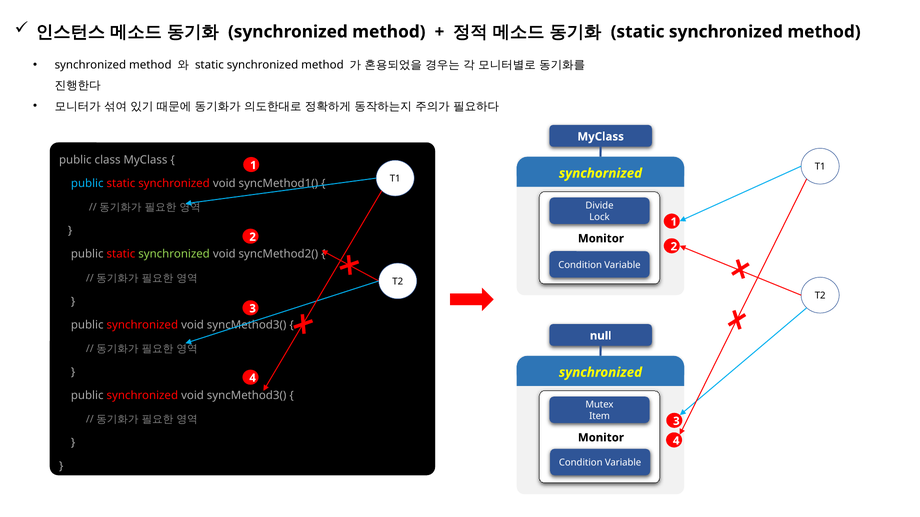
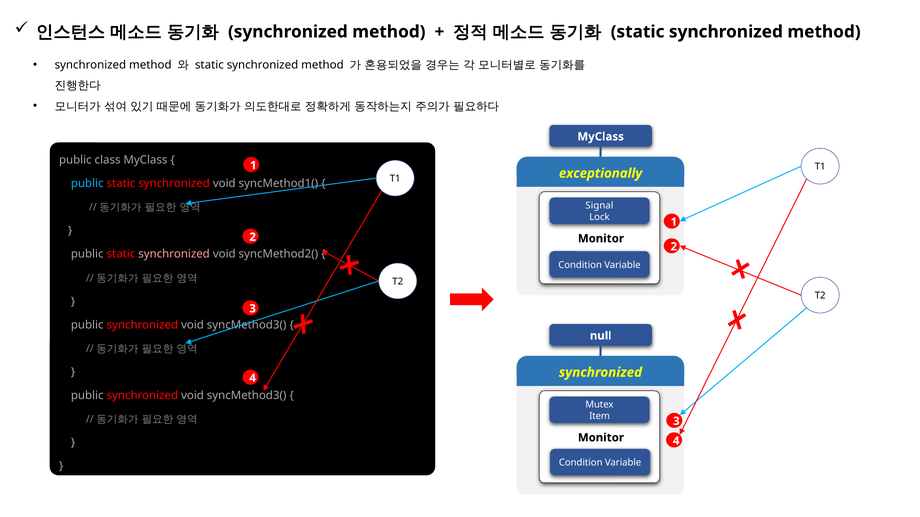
synchornized: synchornized -> exceptionally (601, 173)
Divide: Divide -> Signal (599, 206)
synchronized colour: light green -> pink (174, 254)
